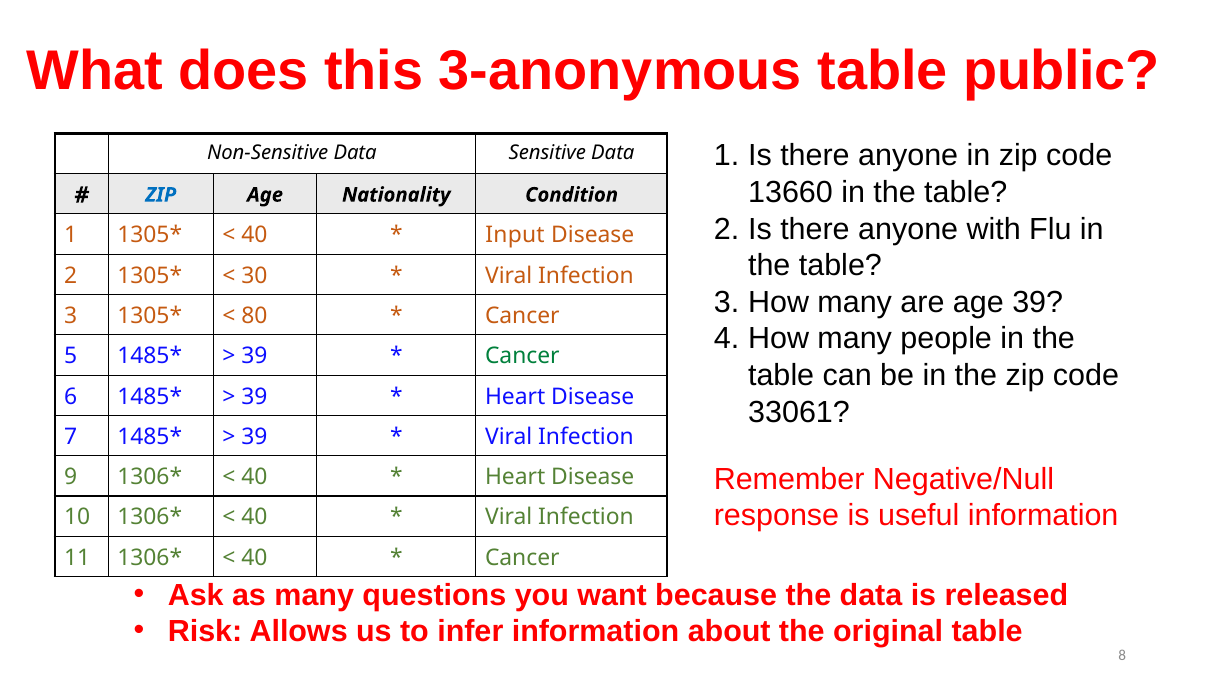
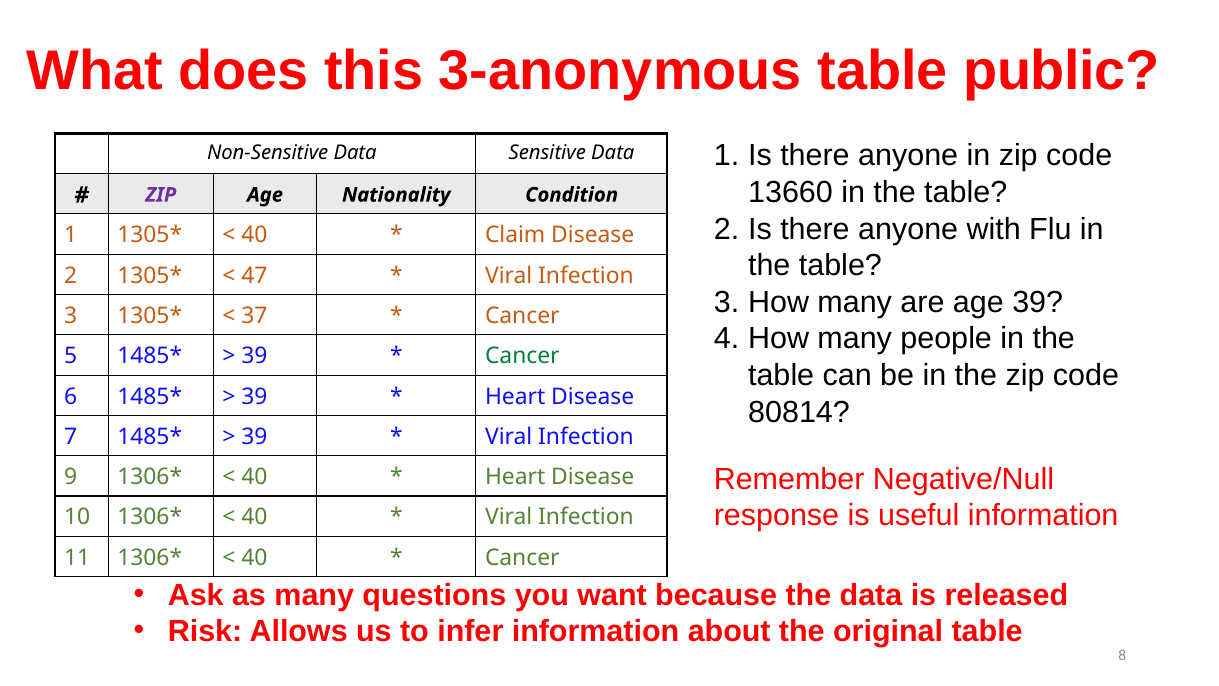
ZIP colour: blue -> purple (161, 195)
Input: Input -> Claim (515, 235)
30: 30 -> 47 (254, 276)
80: 80 -> 37 (254, 316)
33061: 33061 -> 80814 (799, 412)
